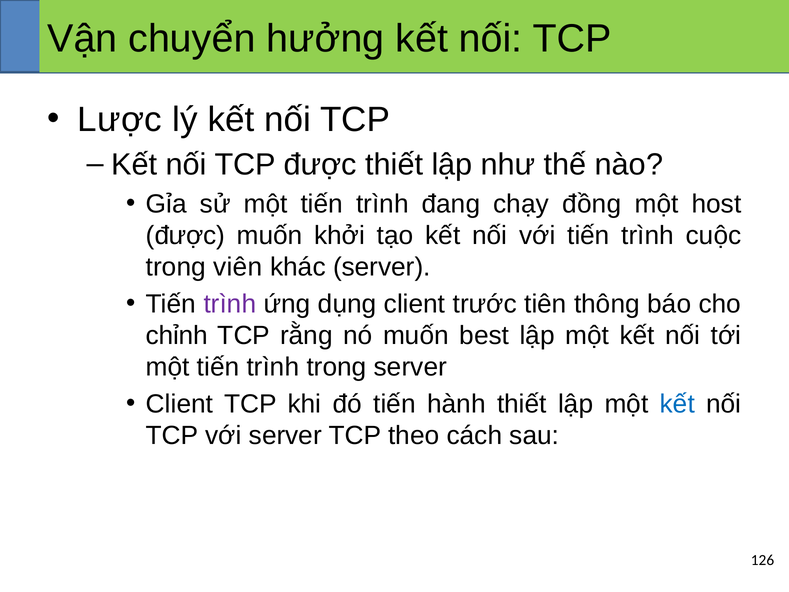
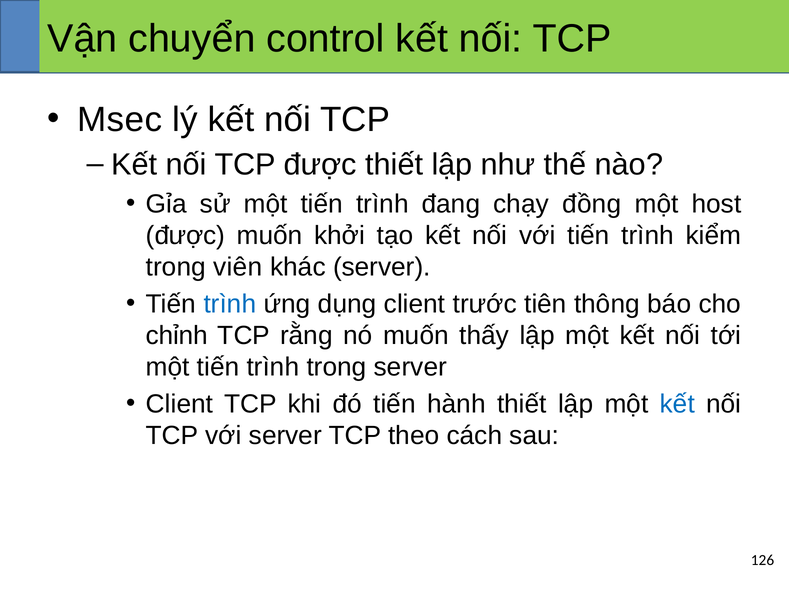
hưởng: hưởng -> control (325, 39)
Lược: Lược -> Msec (120, 119)
cuộc: cuộc -> kiểm (714, 236)
trình colour: purple -> blue (230, 304)
best: best -> thấy (484, 335)
